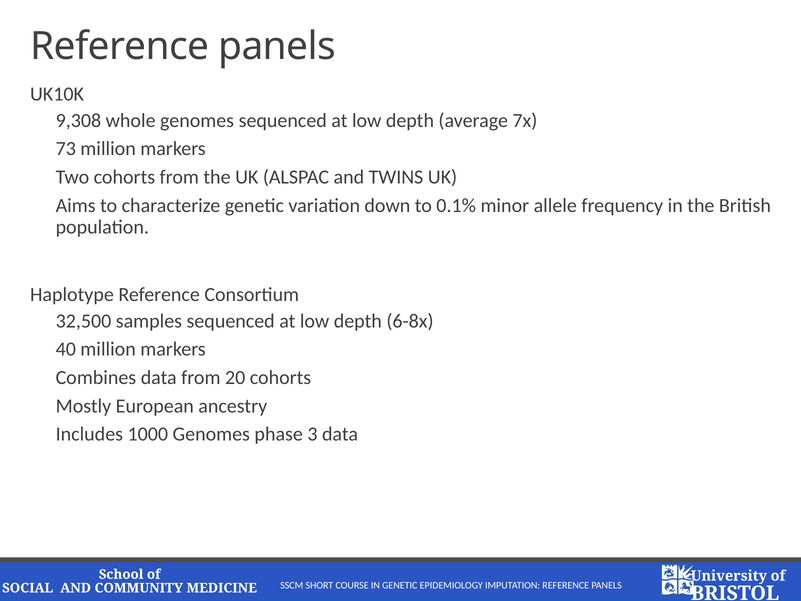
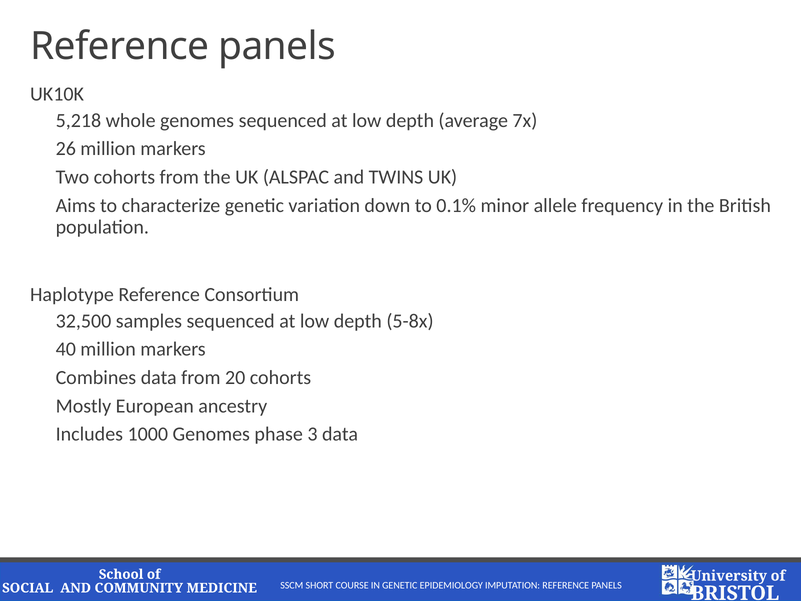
9,308: 9,308 -> 5,218 (78, 120)
73: 73 -> 26 (66, 149)
6-8x: 6-8x -> 5-8x (410, 321)
